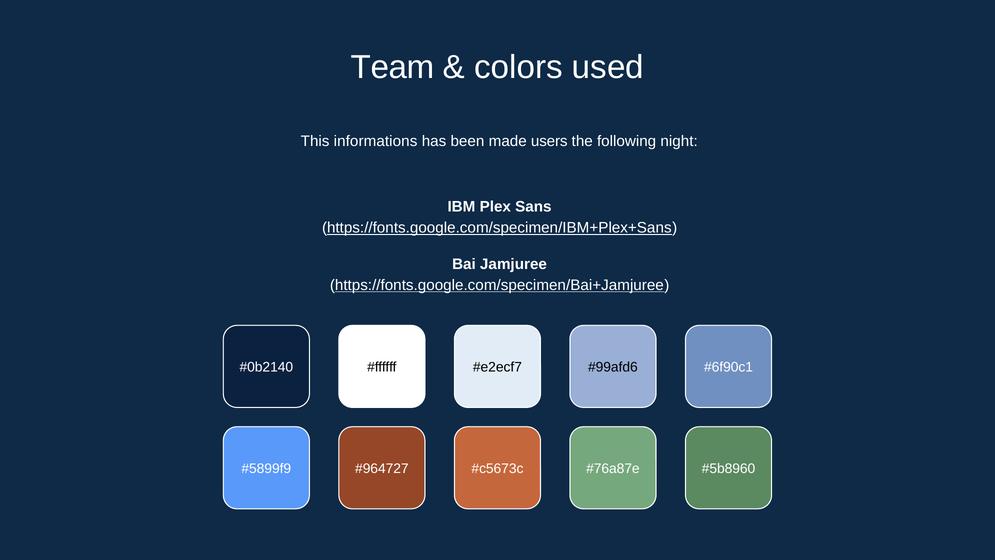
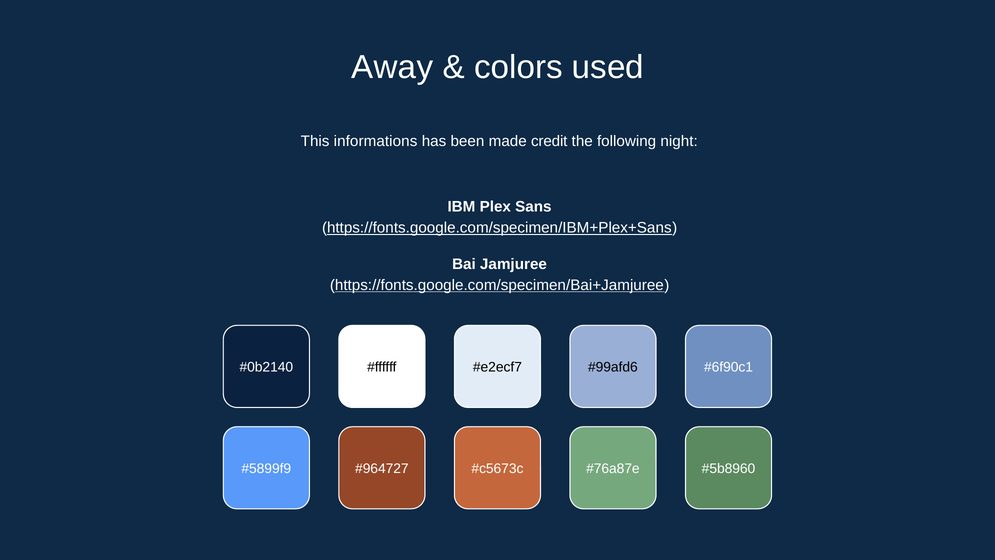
Team: Team -> Away (392, 67)
users: users -> credit (549, 141)
